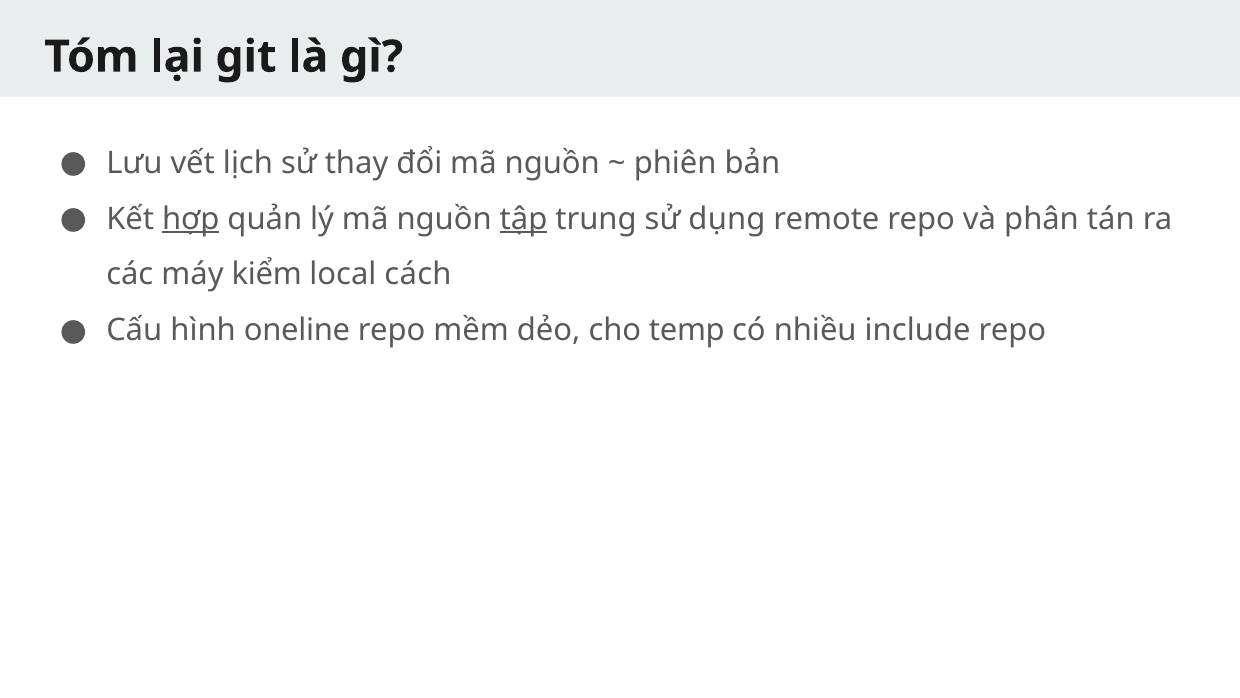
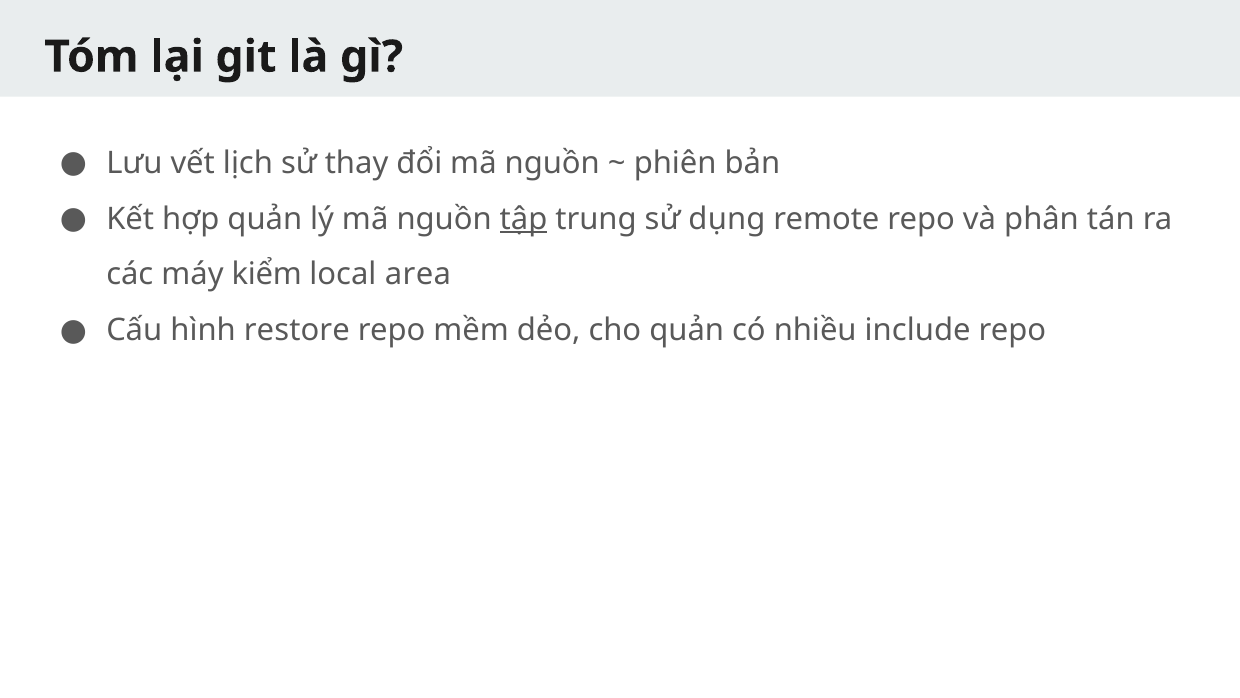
hợp underline: present -> none (191, 219)
cách: cách -> area (418, 275)
oneline: oneline -> restore (297, 330)
cho temp: temp -> quản (687, 330)
